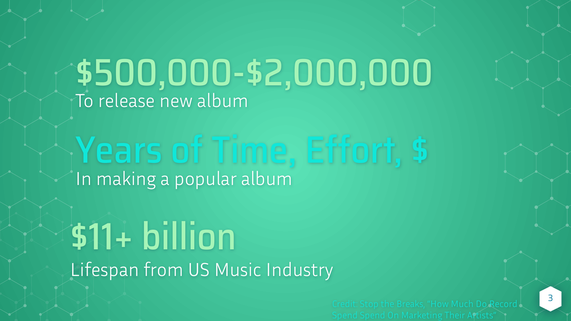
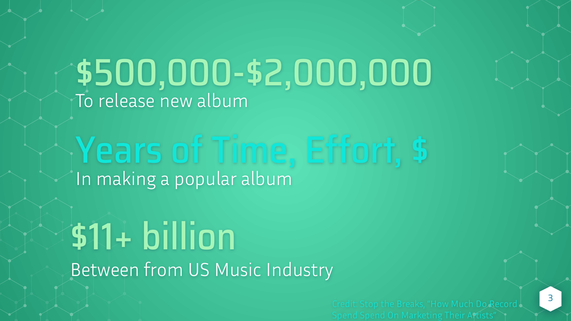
Lifespan: Lifespan -> Between (105, 270)
